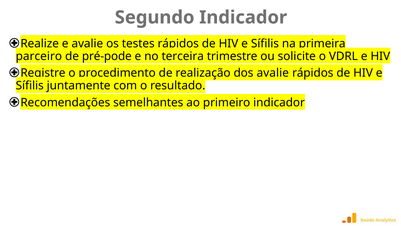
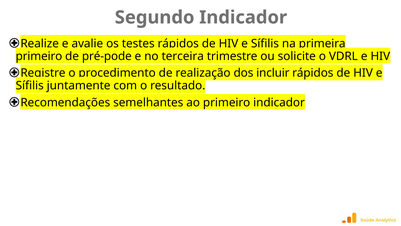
parceiro: parceiro -> primeiro (39, 56)
dos avalie: avalie -> incluir (273, 73)
